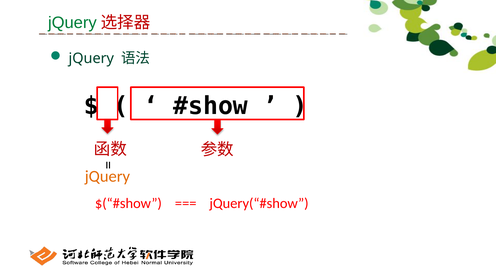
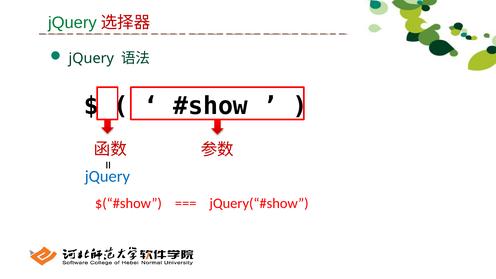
jQuery colour: orange -> blue (107, 176)
